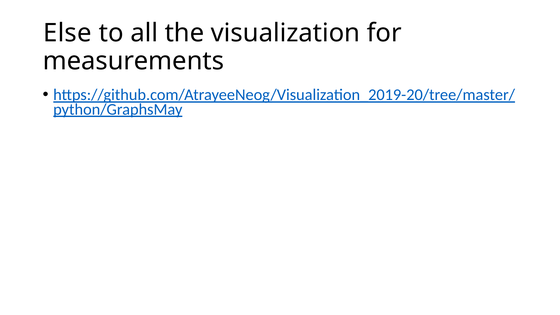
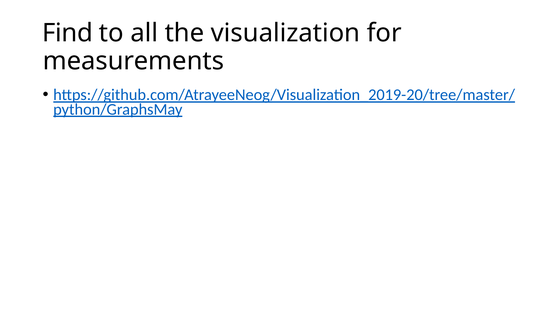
Else: Else -> Find (68, 33)
